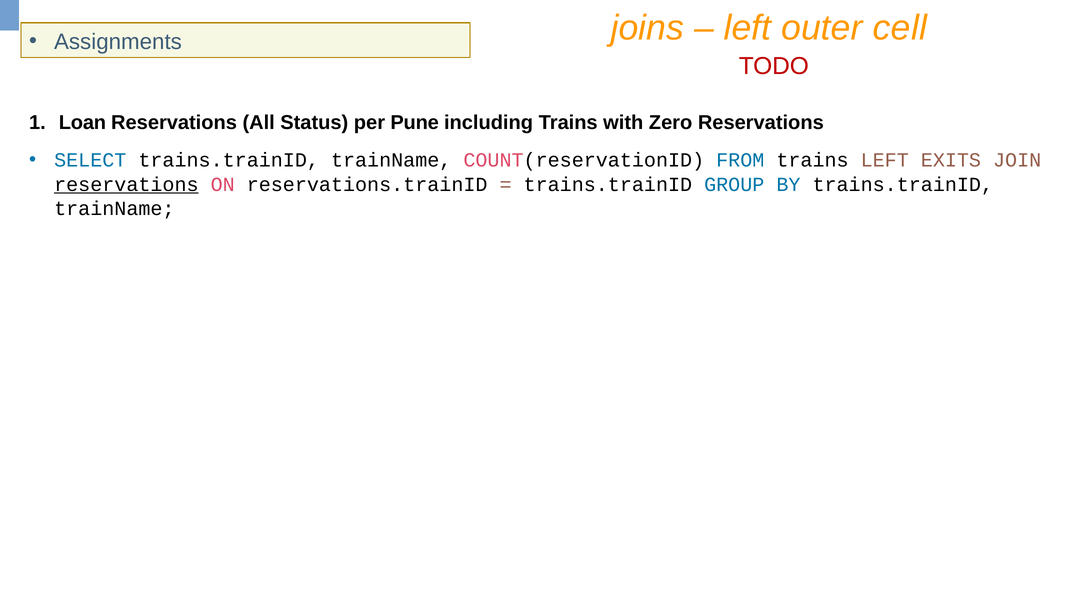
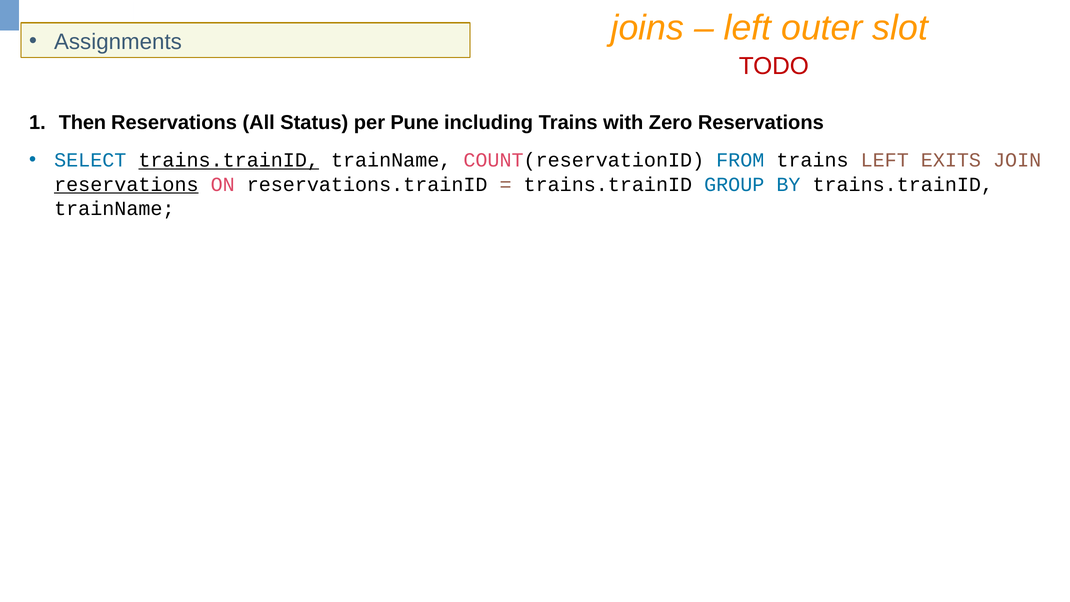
cell: cell -> slot (900, 28)
Loan: Loan -> Then (82, 122)
trains.trainID underline: none -> present (229, 160)
